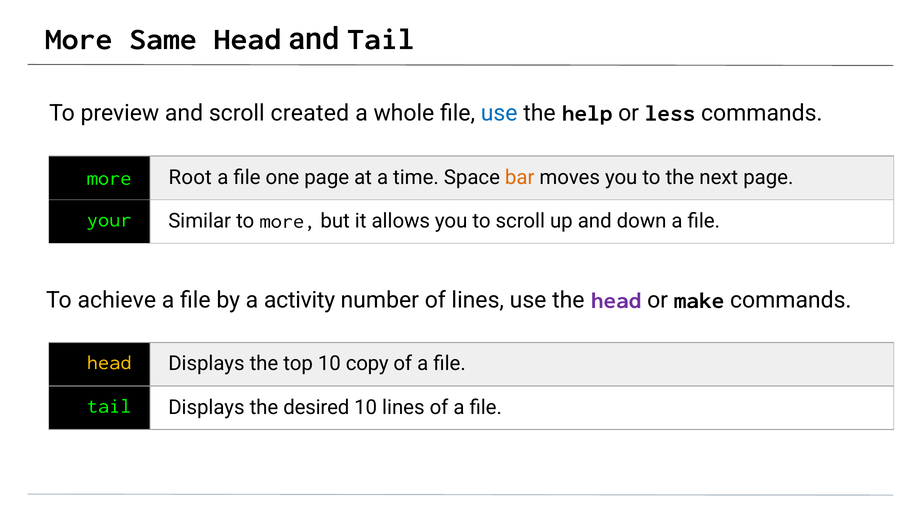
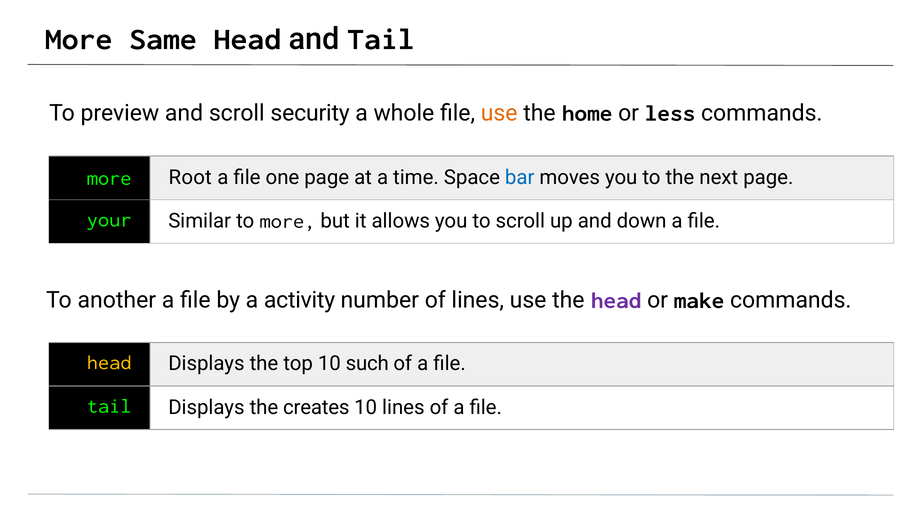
created: created -> security (310, 113)
use colour: blue -> orange (499, 113)
help: help -> home (587, 113)
bar colour: orange -> blue (520, 177)
achieve: achieve -> another (117, 300)
copy: copy -> such (367, 364)
desired: desired -> creates (316, 407)
